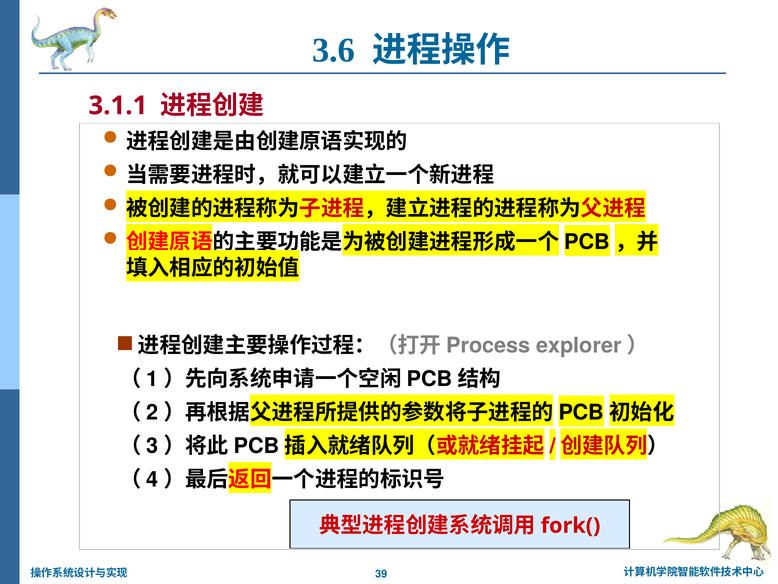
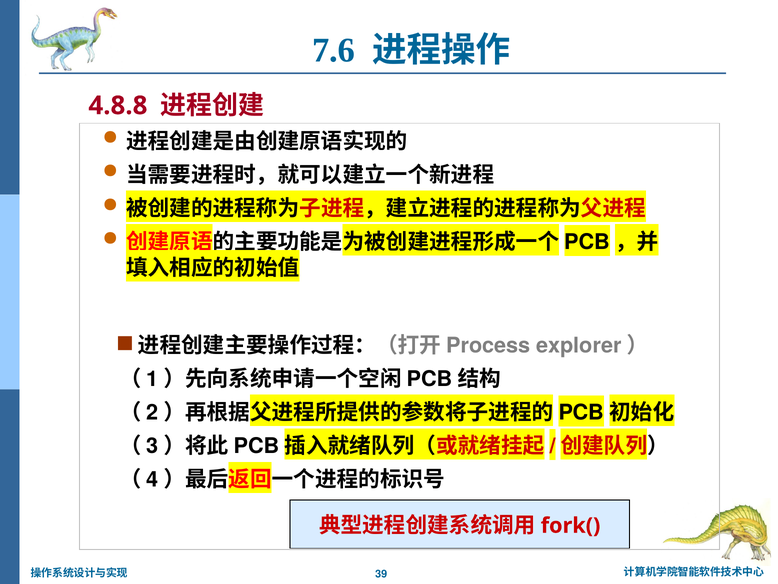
3.6: 3.6 -> 7.6 (334, 50)
3.1.1: 3.1.1 -> 4.8.8 (118, 106)
